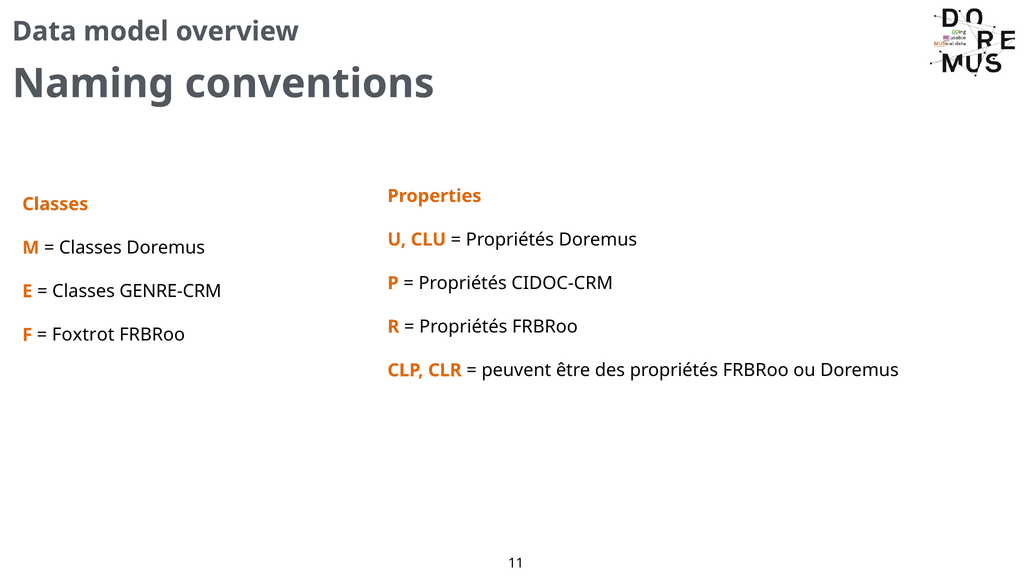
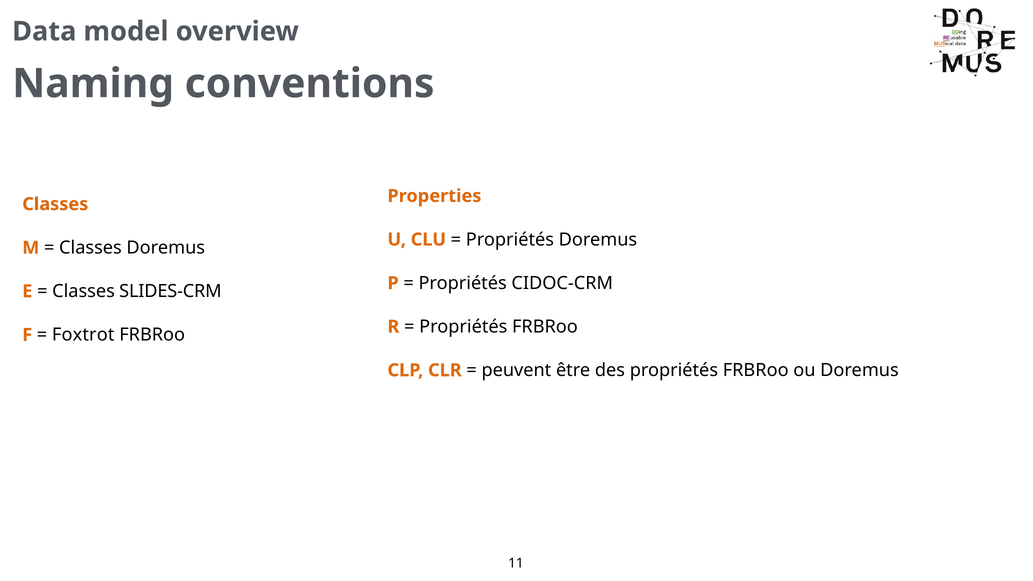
GENRE-CRM: GENRE-CRM -> SLIDES-CRM (170, 291)
